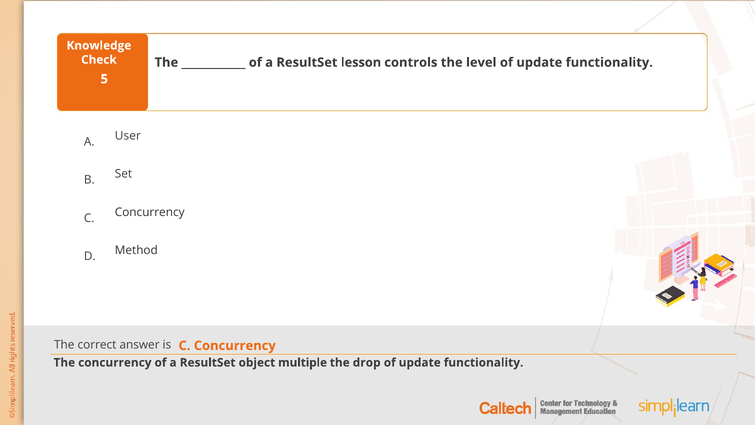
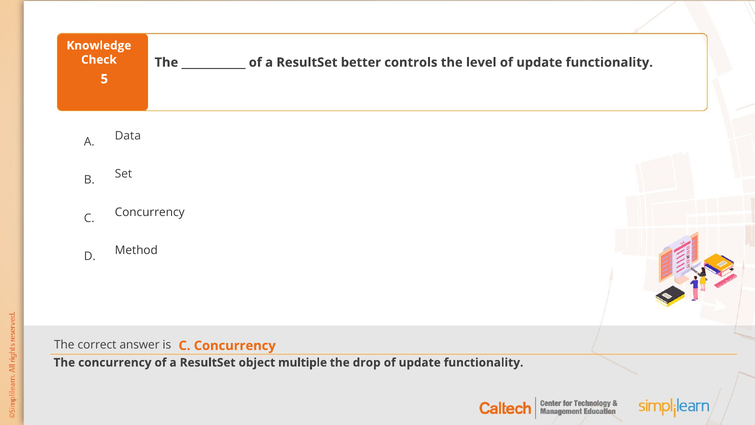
lesson: lesson -> better (361, 62)
User: User -> Data (128, 136)
